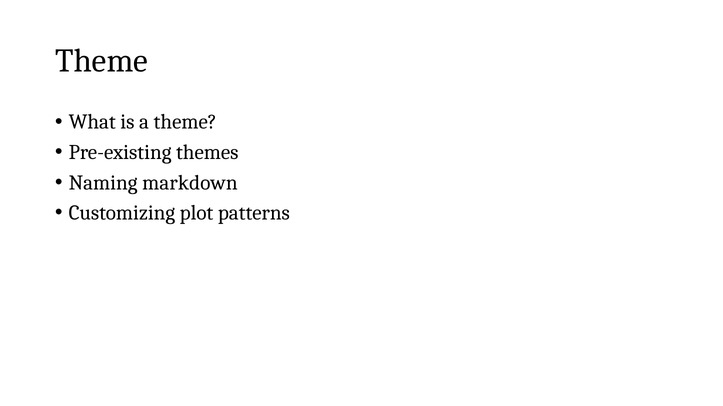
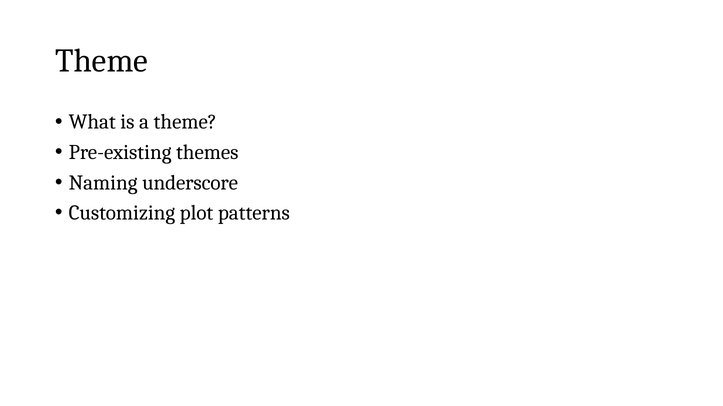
markdown: markdown -> underscore (190, 183)
